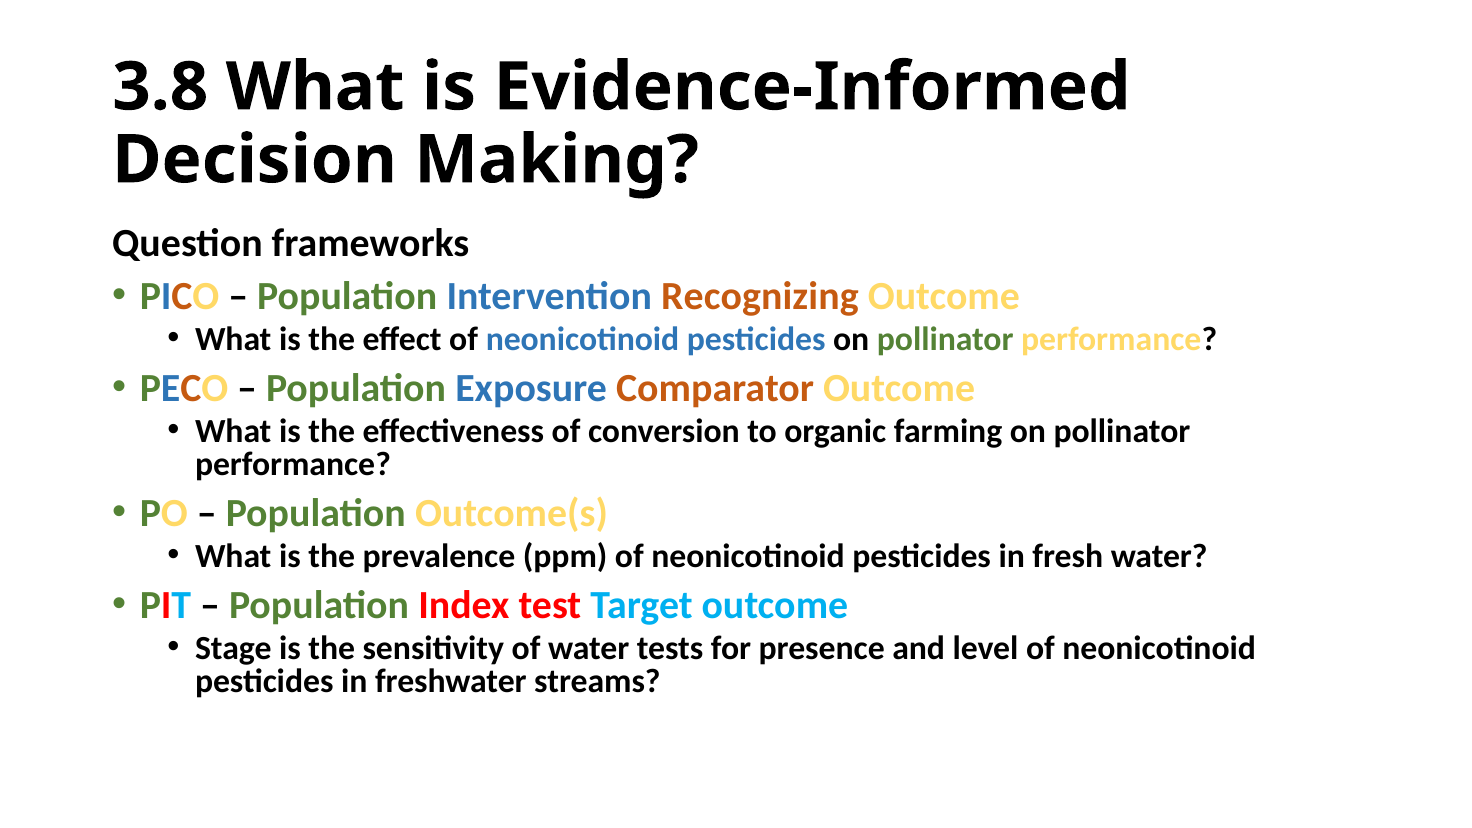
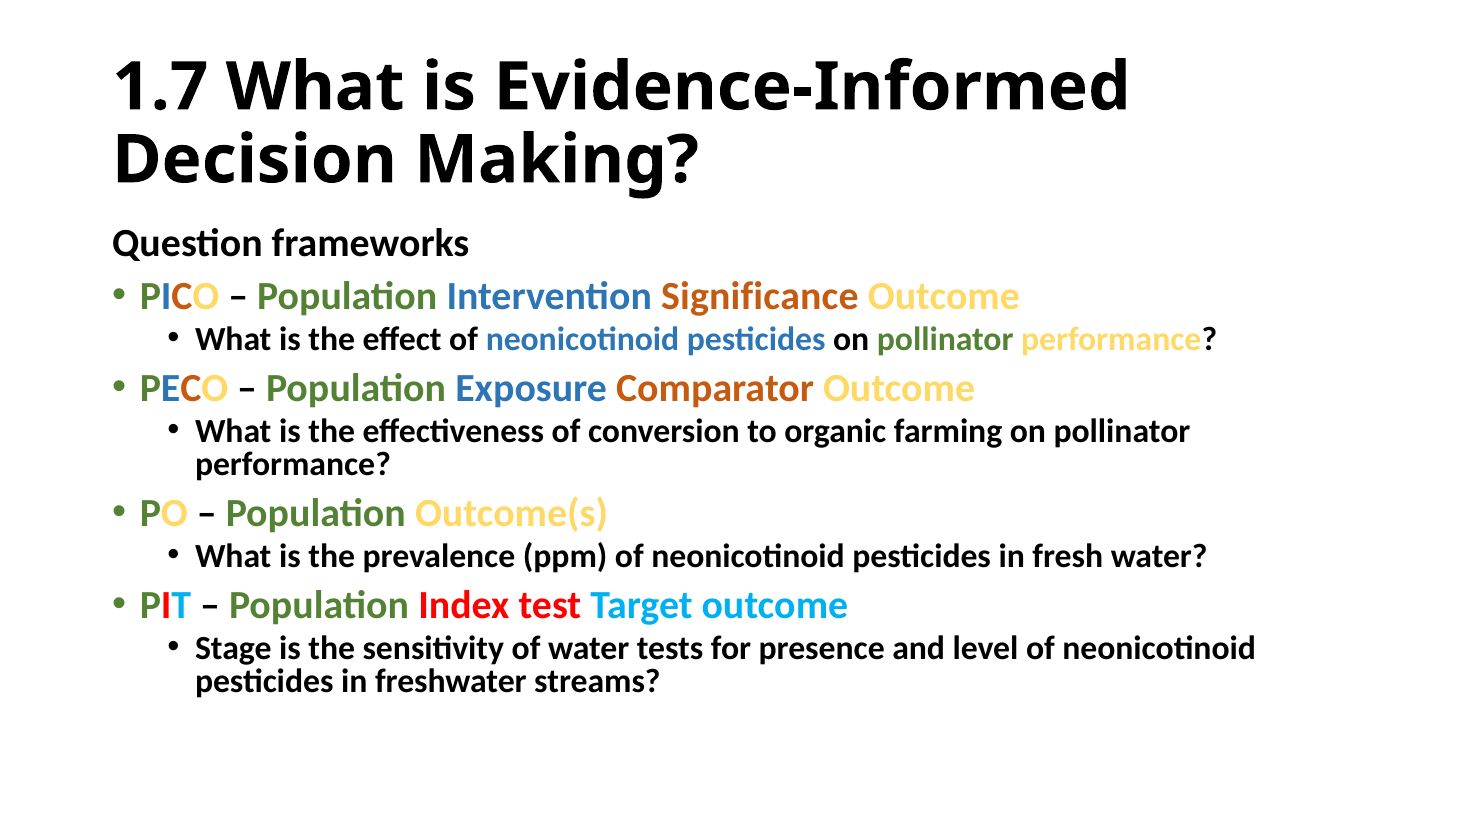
3.8: 3.8 -> 1.7 (160, 87)
Recognizing: Recognizing -> Significance (760, 296)
